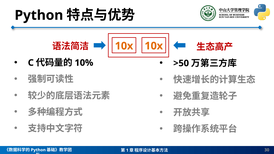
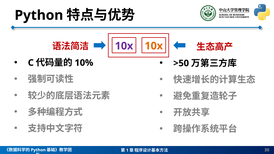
10x colour: orange -> purple (124, 46)
